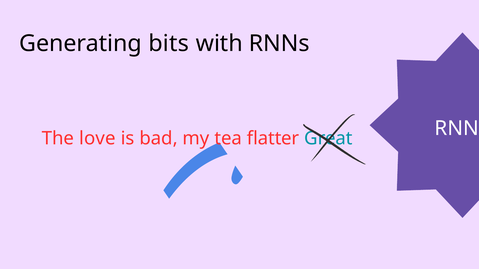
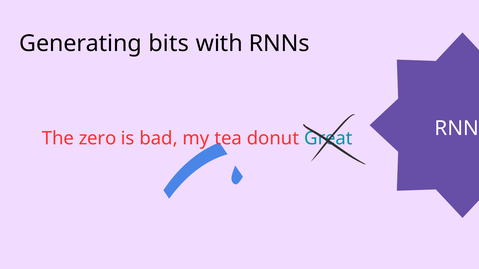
love: love -> zero (98, 139)
ﬂatter: ﬂatter -> donut (273, 139)
